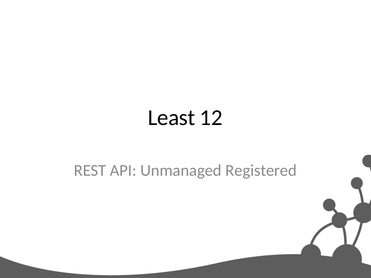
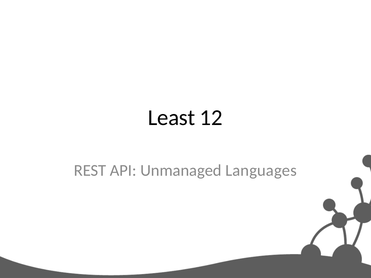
Registered: Registered -> Languages (261, 171)
